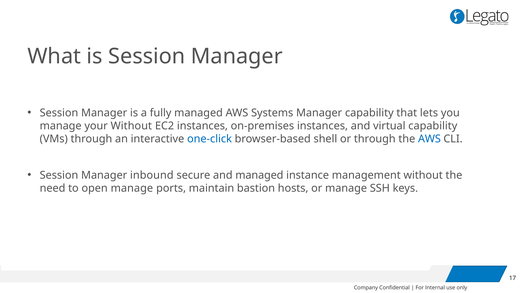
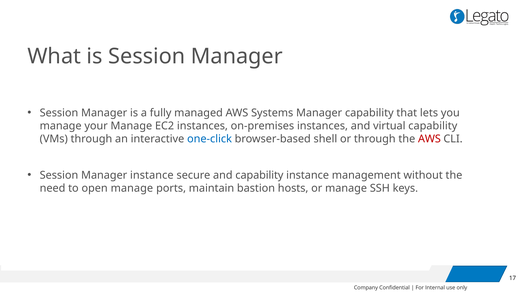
your Without: Without -> Manage (131, 126)
AWS colour: blue -> red (429, 139)
Manager inbound: inbound -> instance (152, 175)
and managed: managed -> capability (259, 175)
